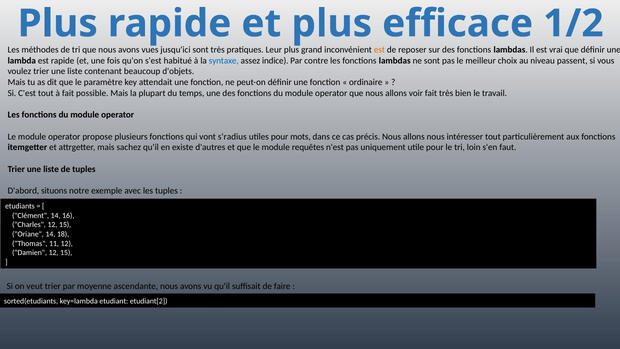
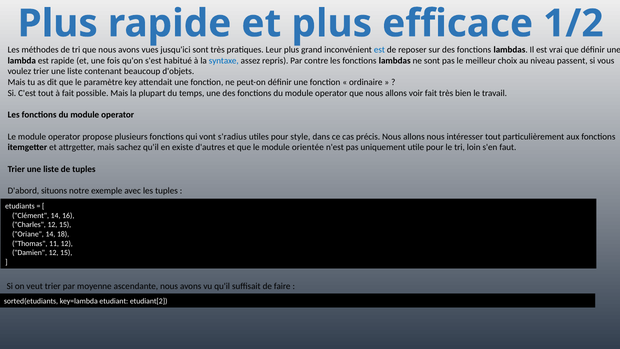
est colour: orange -> blue (379, 50)
indice: indice -> repris (275, 60)
mots: mots -> style (300, 136)
requêtes: requêtes -> orientée (308, 147)
